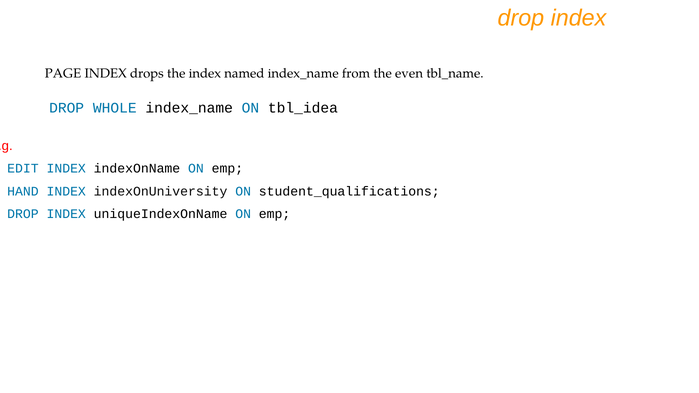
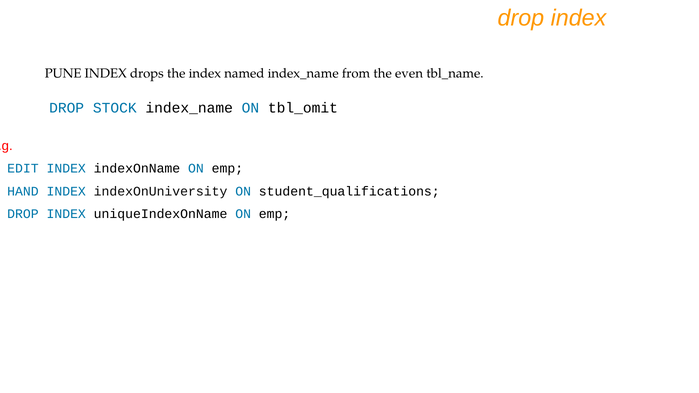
PAGE: PAGE -> PUNE (63, 73)
WHOLE: WHOLE -> STOCK (115, 108)
tbl_idea: tbl_idea -> tbl_omit (303, 108)
